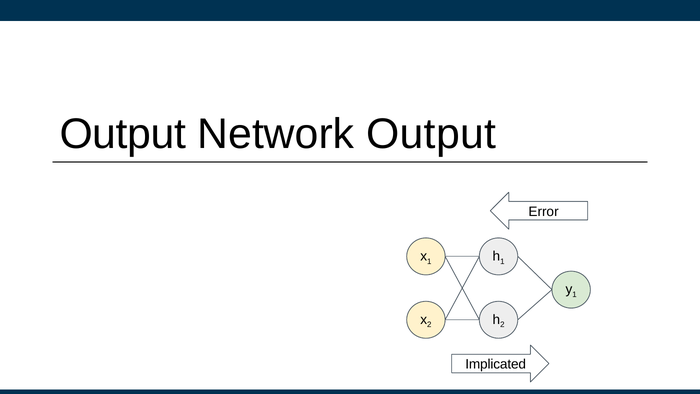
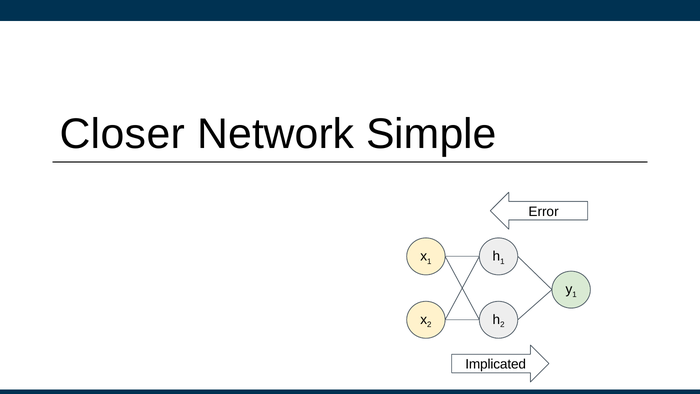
Output: Output -> Closer (122, 134)
Network Output: Output -> Simple (431, 134)
